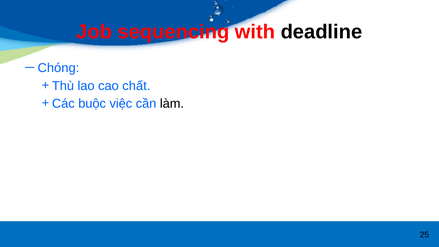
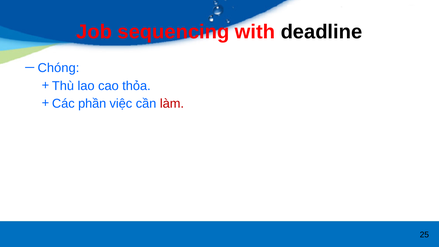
chất: chất -> thỏa (136, 86)
buộc: buộc -> phần (92, 104)
làm colour: black -> red (172, 104)
